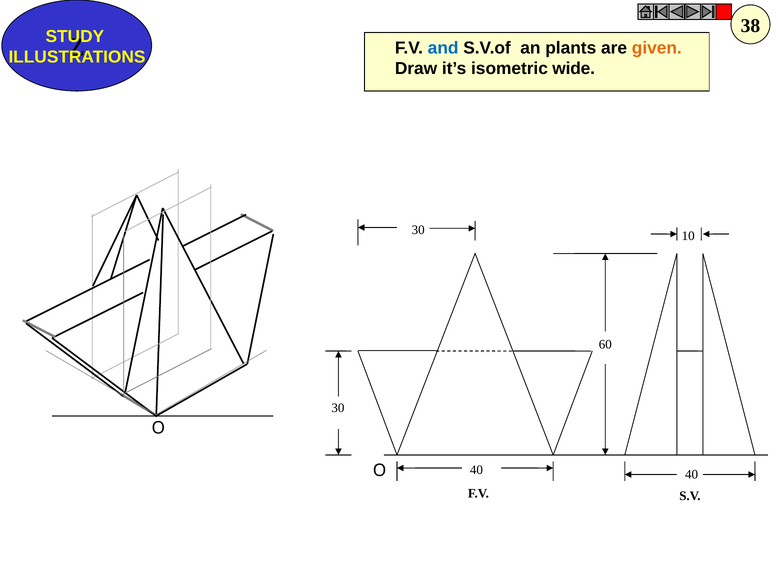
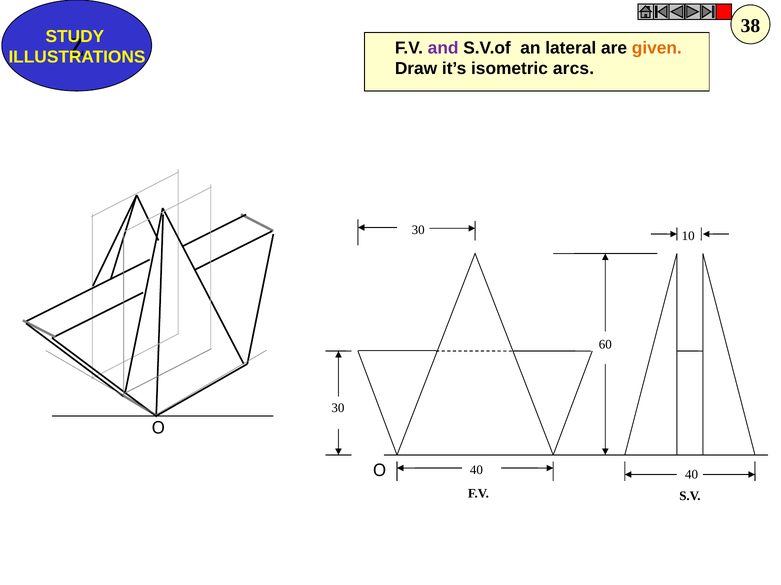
and colour: blue -> purple (443, 48)
plants: plants -> lateral (571, 48)
wide: wide -> arcs (573, 69)
